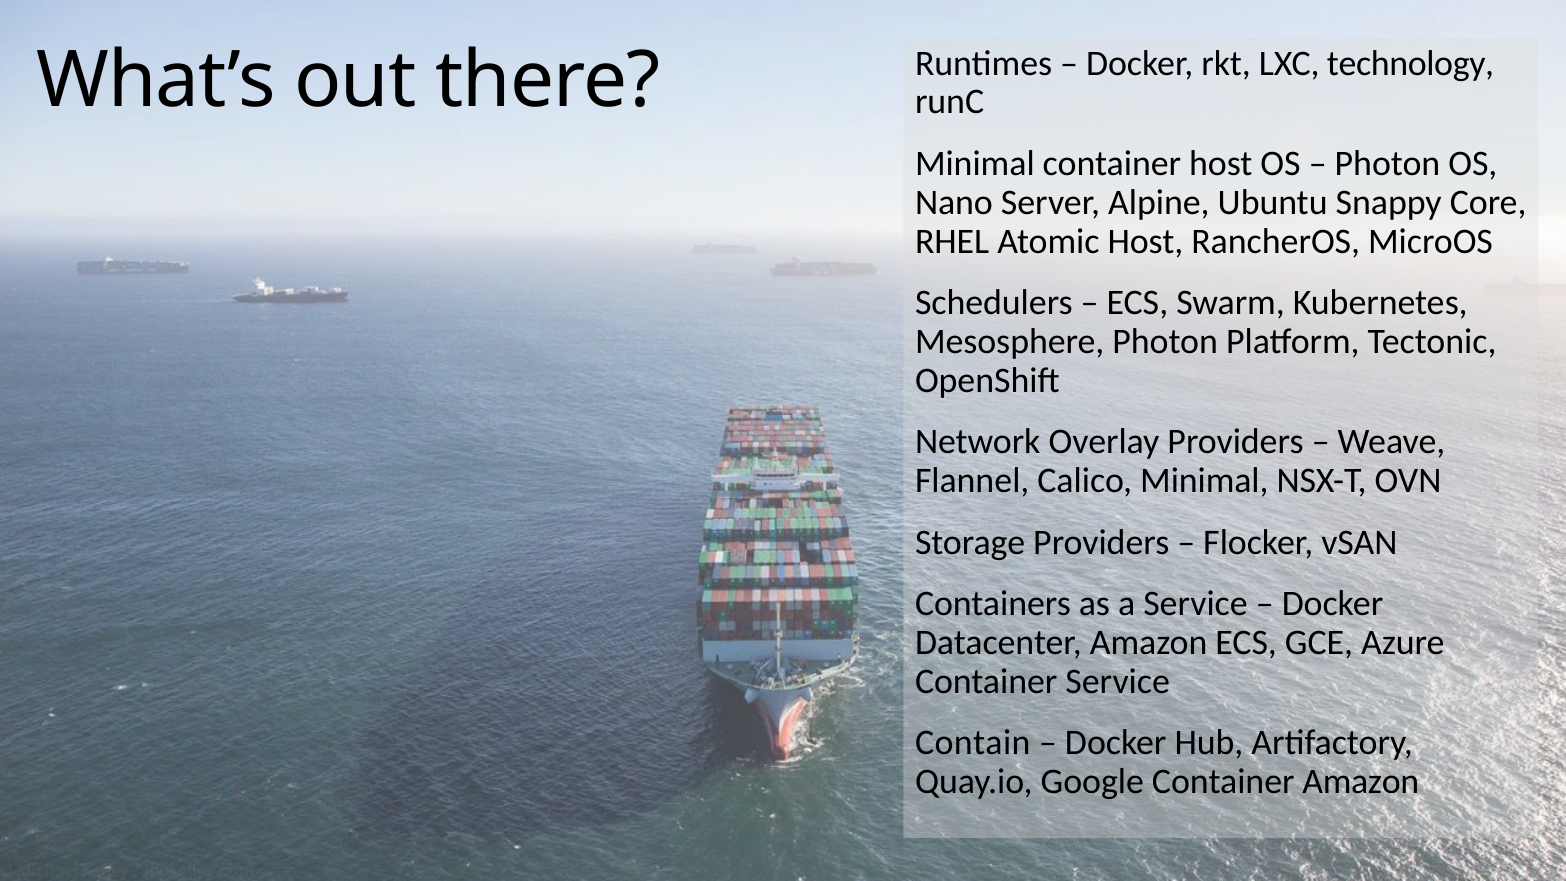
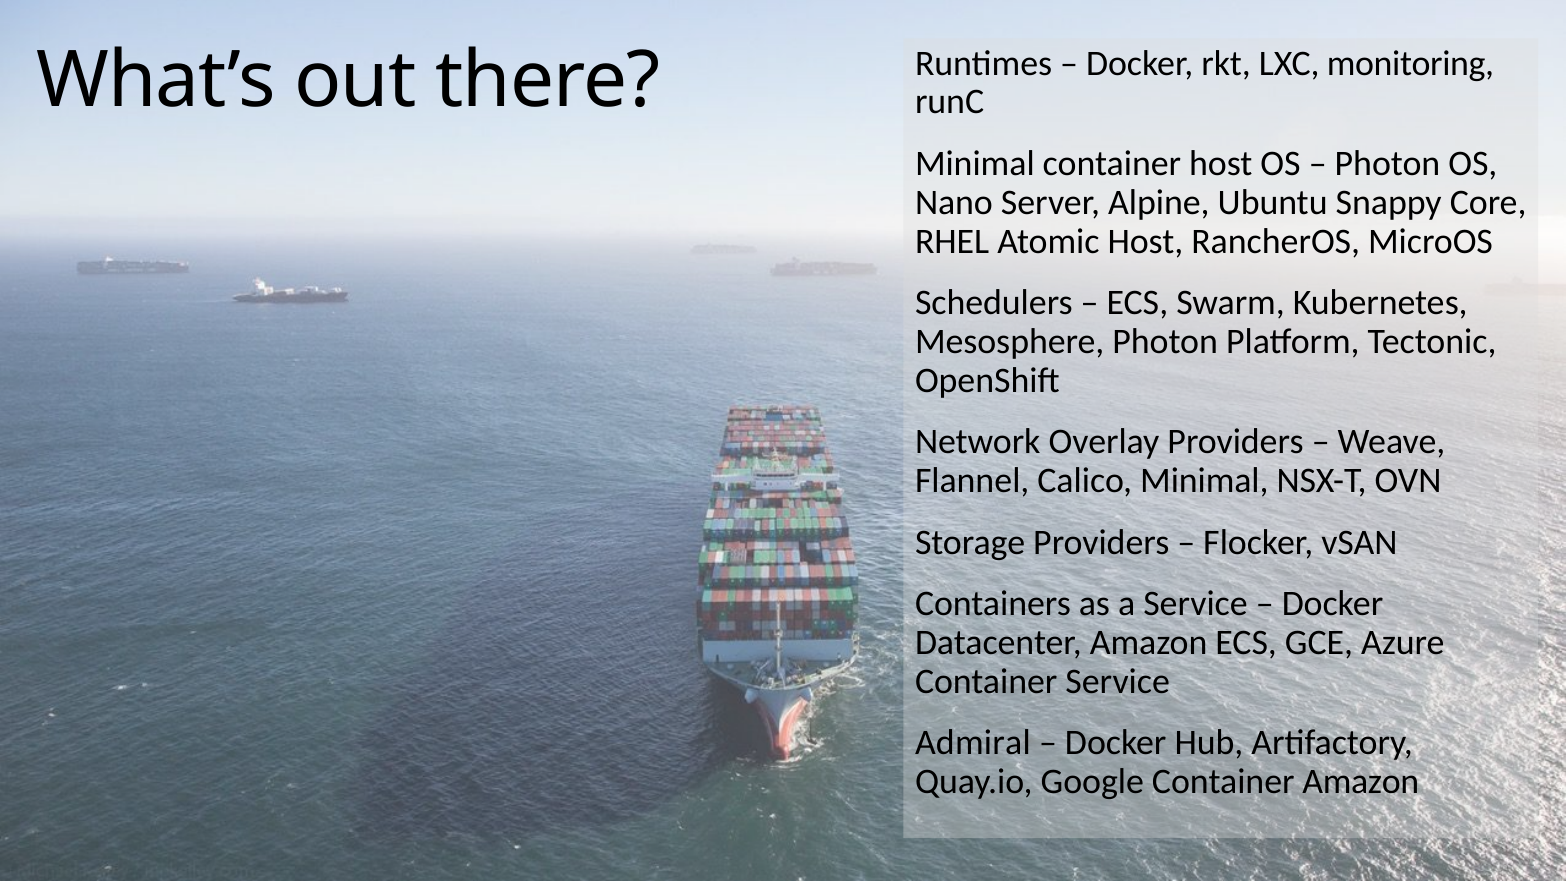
technology: technology -> monitoring (1411, 63)
Contain: Contain -> Admiral (973, 743)
